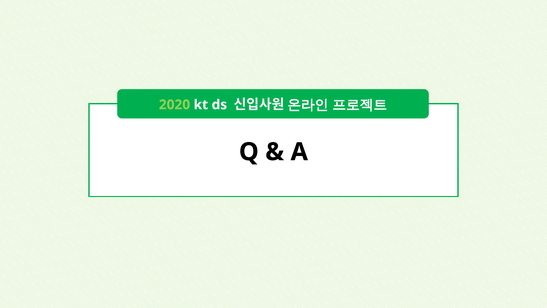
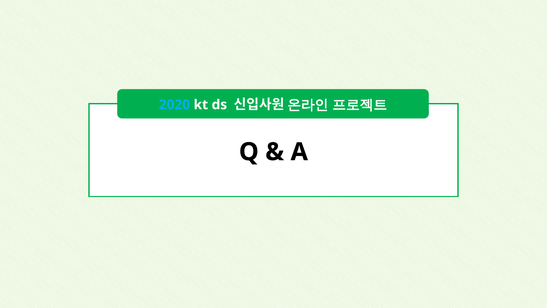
2020 colour: light green -> light blue (174, 105)
